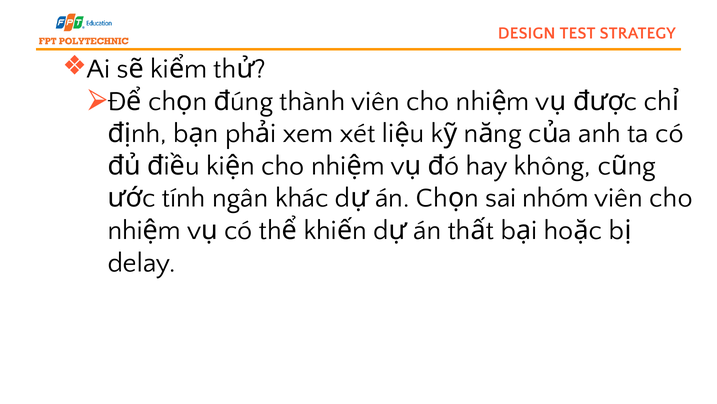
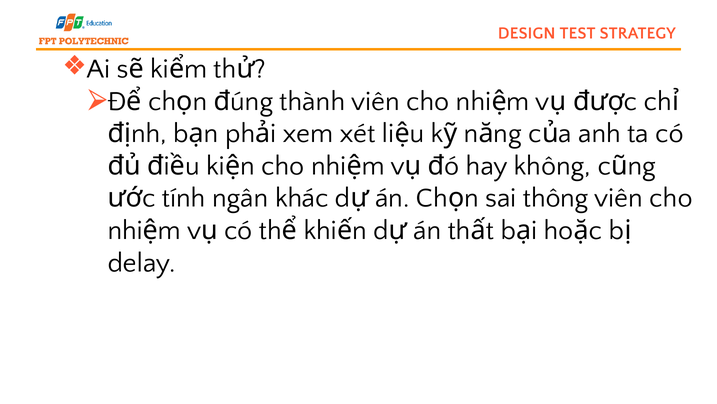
nhóm: nhóm -> thông (556, 198)
